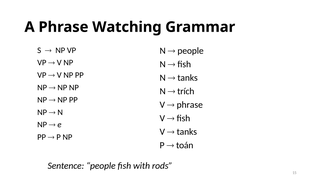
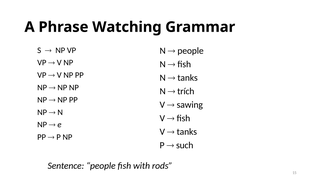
phrase: phrase -> sawing (190, 105)
toán: toán -> such (185, 145)
